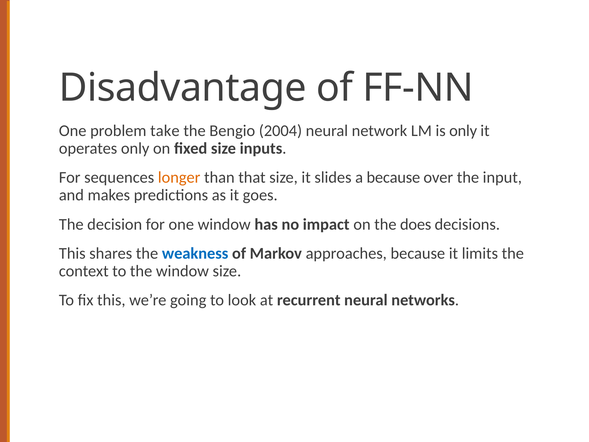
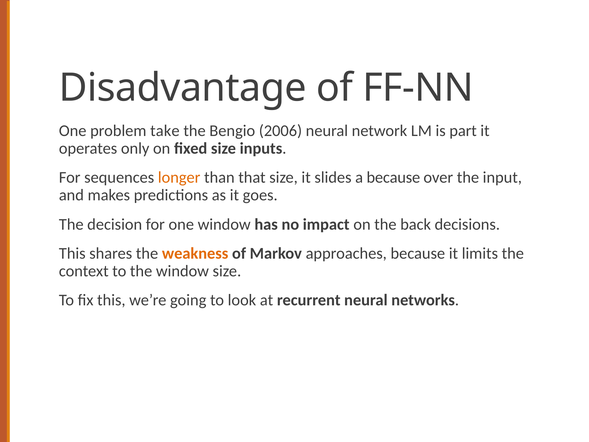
2004: 2004 -> 2006 (280, 131)
is only: only -> part (463, 131)
does: does -> back (416, 224)
weakness colour: blue -> orange (195, 253)
